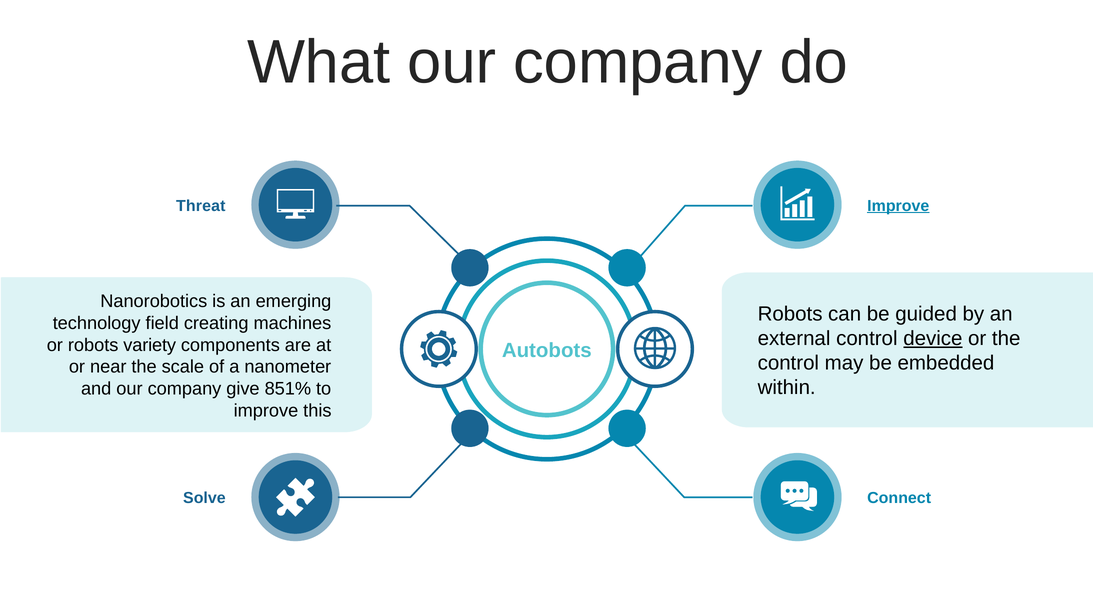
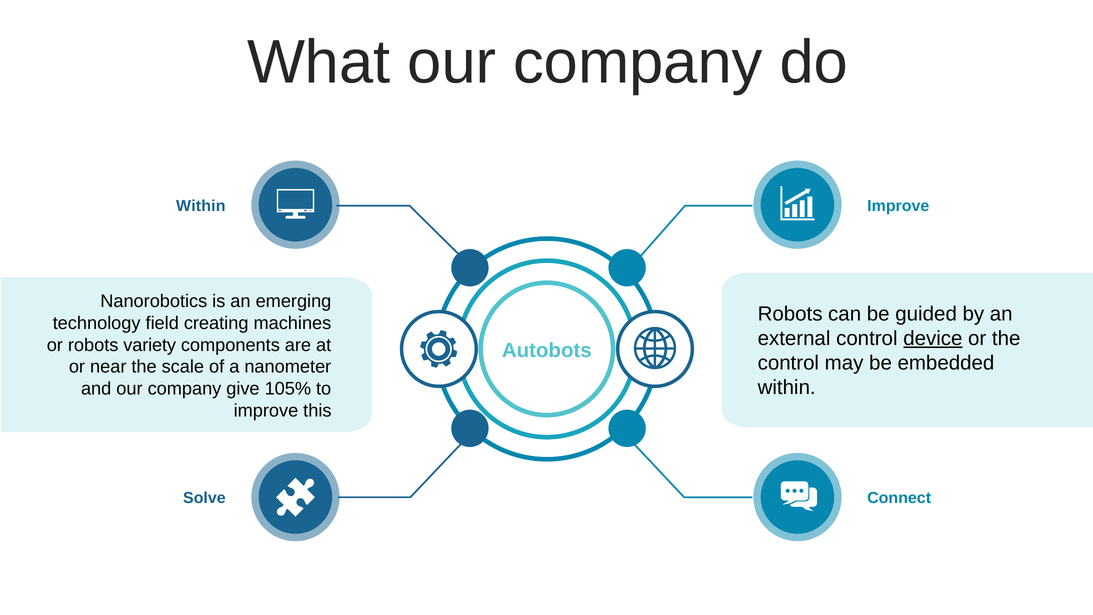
Threat: Threat -> Within (201, 206)
Improve underline: present -> none (898, 206)
851%: 851% -> 105% (288, 389)
